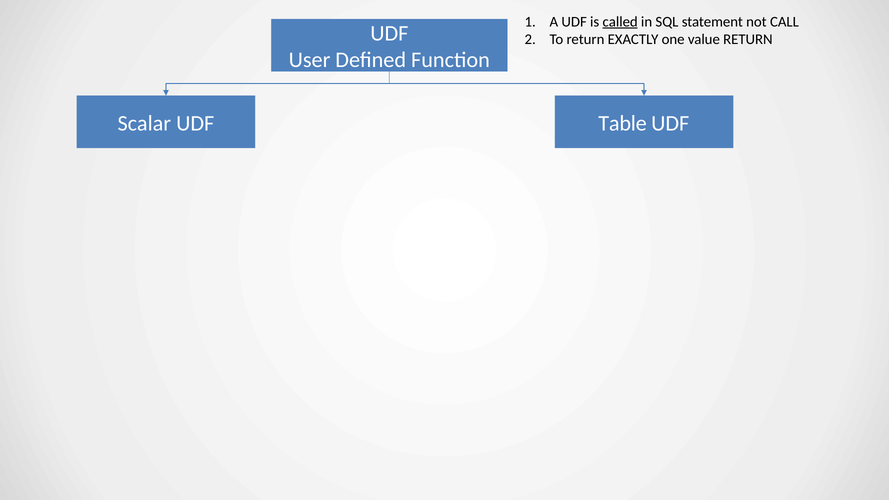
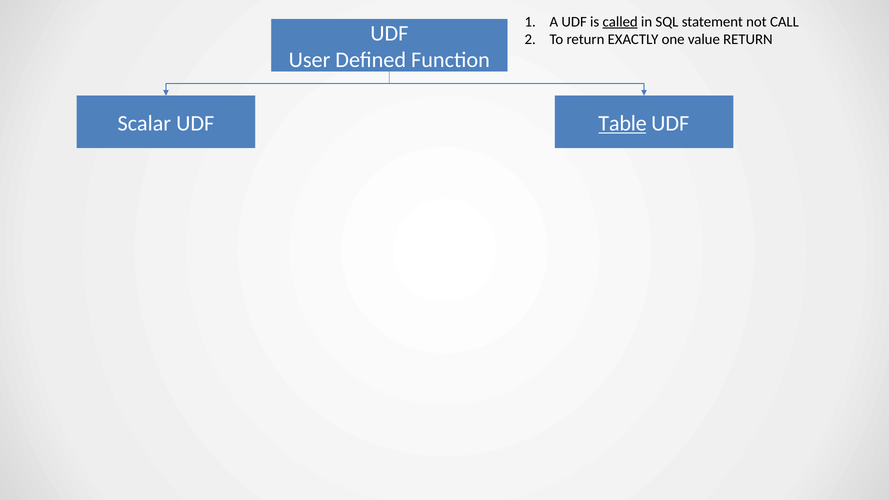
Table underline: none -> present (623, 123)
